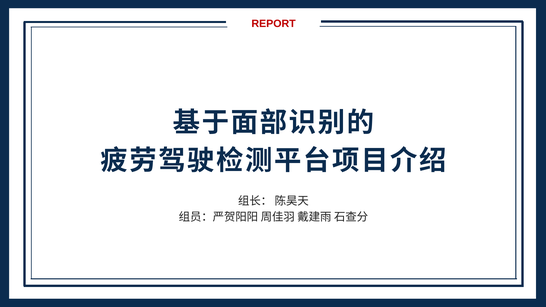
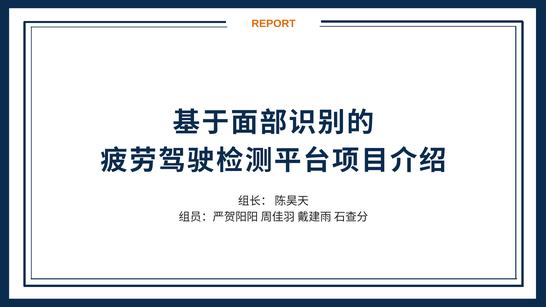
REPORT colour: red -> orange (274, 24)
